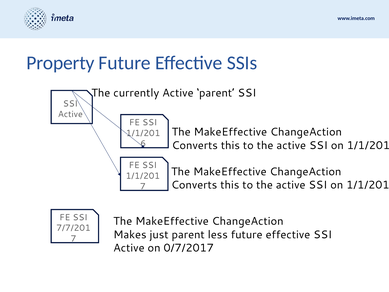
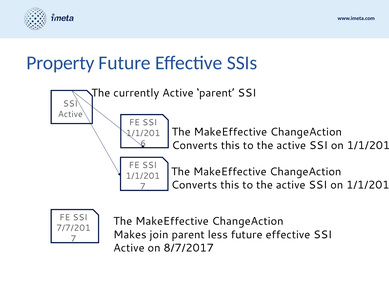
just: just -> join (159, 234)
0/7/2017: 0/7/2017 -> 8/7/2017 (189, 248)
